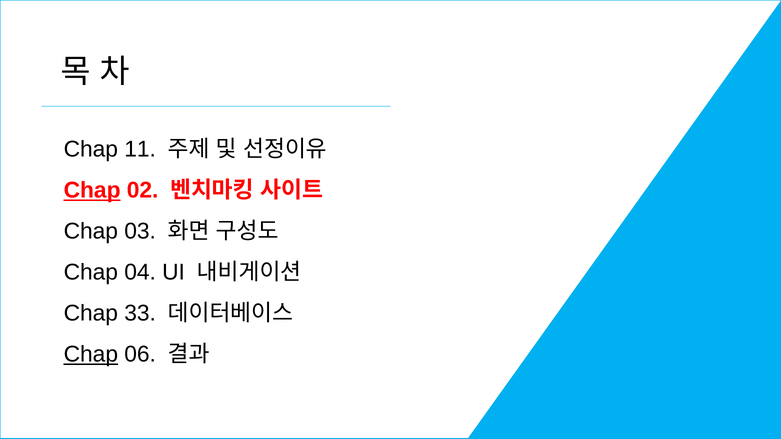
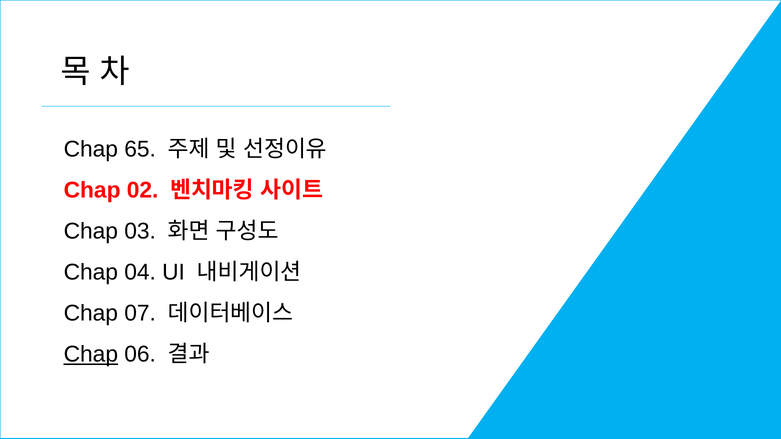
11: 11 -> 65 (140, 149)
Chap underline: present -> none (92, 190)
33: 33 -> 07 (140, 314)
